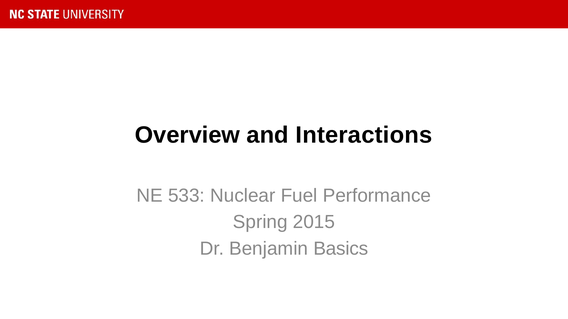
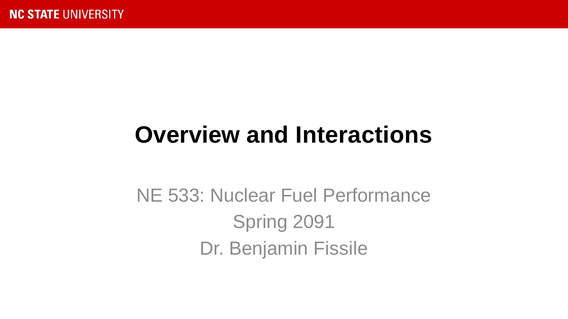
2015: 2015 -> 2091 (314, 222)
Basics: Basics -> Fissile (341, 249)
